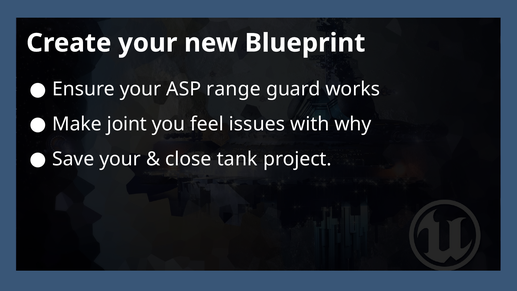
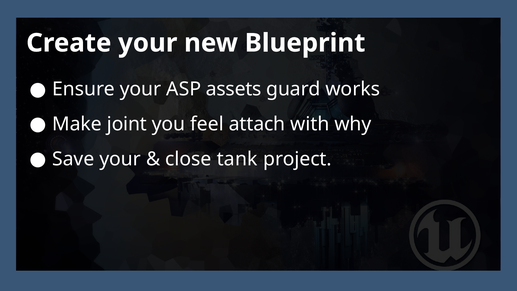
range: range -> assets (234, 89)
issues: issues -> attach (257, 124)
